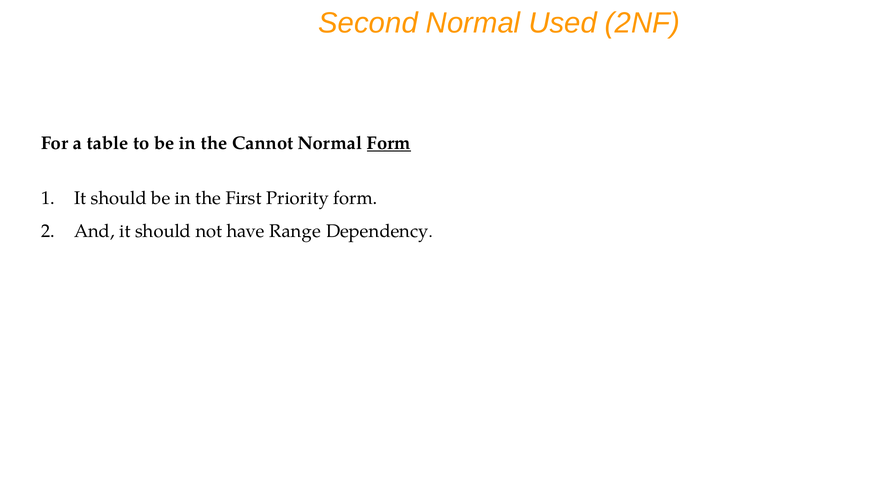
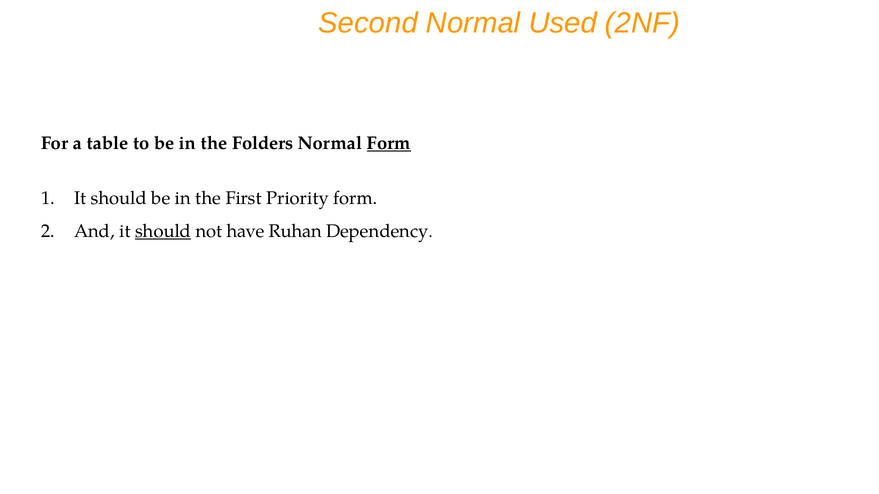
Cannot: Cannot -> Folders (263, 143)
should underline: none -> present (163, 231)
Range: Range -> Ruhan (295, 231)
